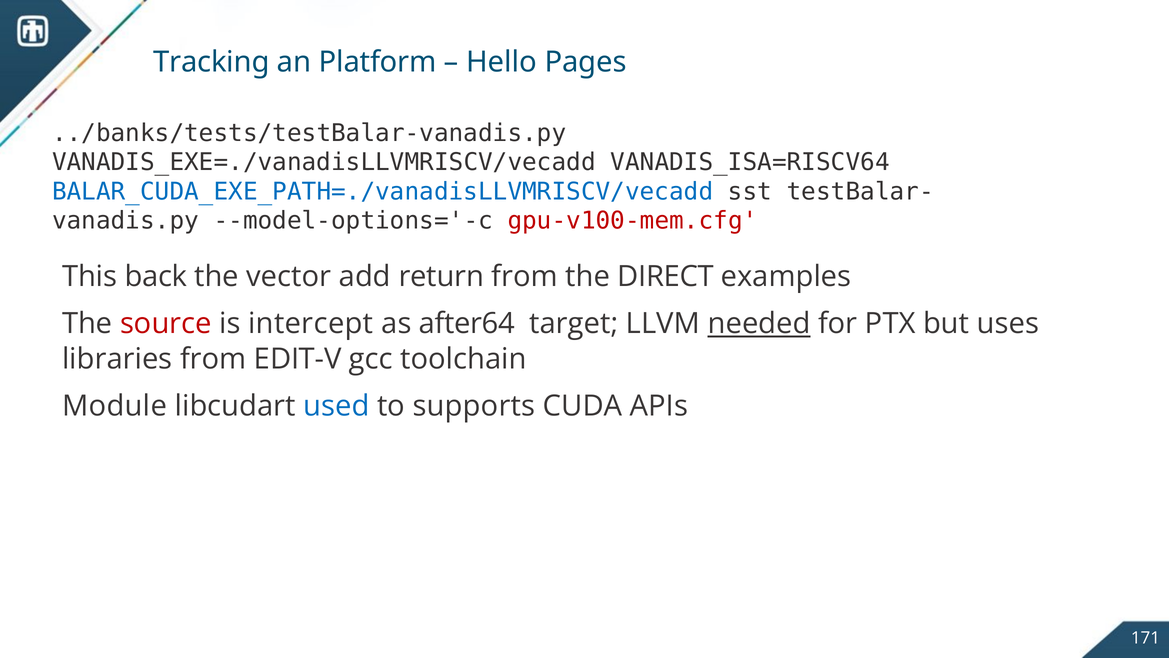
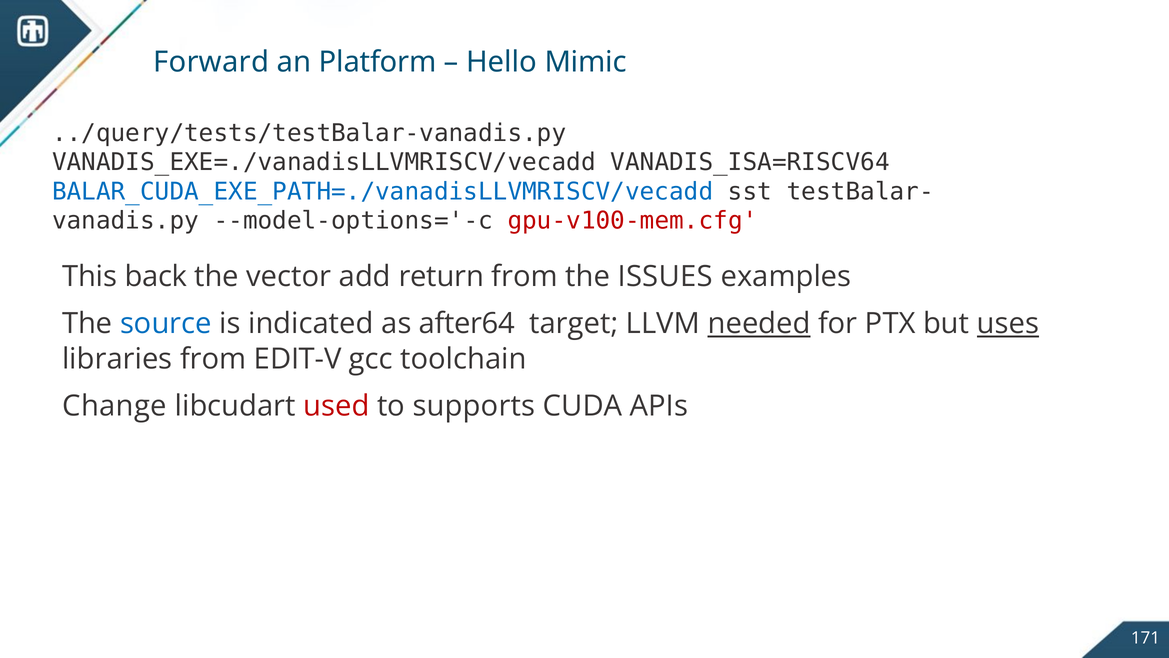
Tracking: Tracking -> Forward (211, 62)
Pages: Pages -> Mimic (586, 62)
../banks/tests/testBalar-vanadis.py: ../banks/tests/testBalar-vanadis.py -> ../query/tests/testBalar-vanadis.py (309, 133)
DIRECT: DIRECT -> ISSUES (665, 276)
source colour: red -> blue (166, 324)
intercept: intercept -> indicated (311, 324)
uses underline: none -> present (1008, 324)
Module: Module -> Change (115, 406)
used colour: blue -> red (336, 406)
